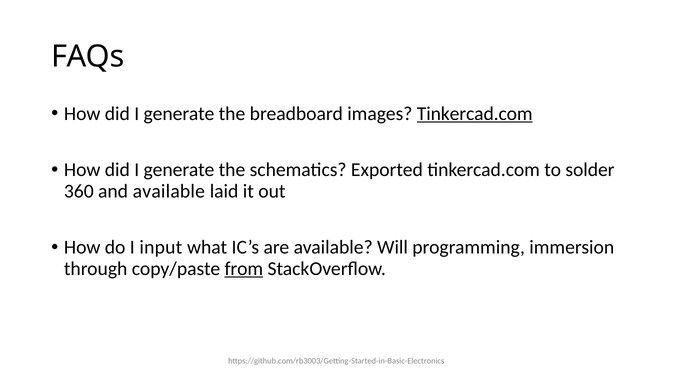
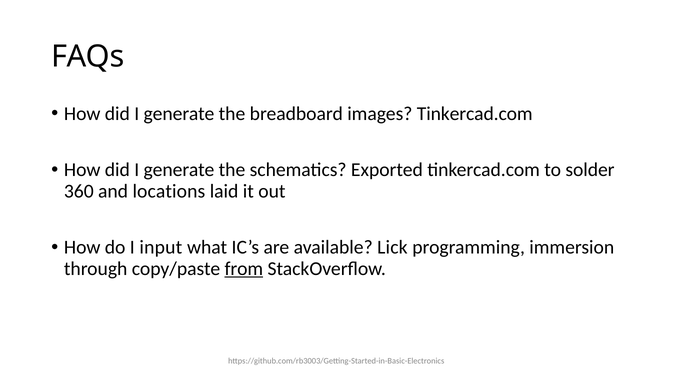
Tinkercad.com underline: present -> none (475, 114)
and available: available -> locations (169, 191)
Will: Will -> Lick (392, 248)
